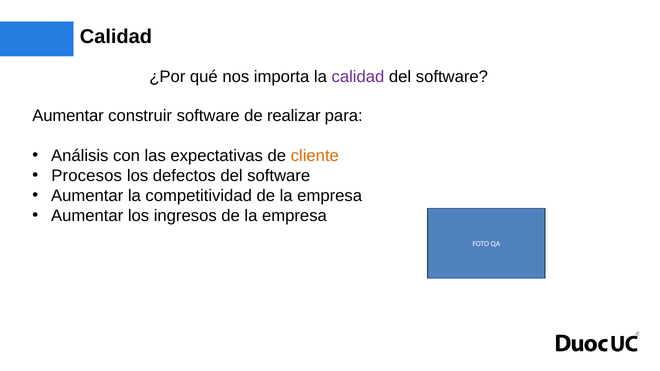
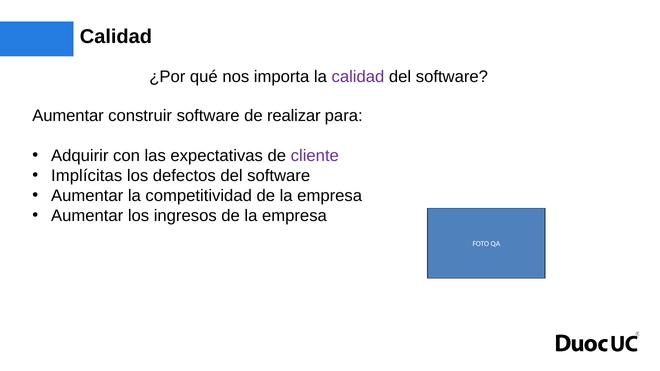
Análisis: Análisis -> Adquirir (80, 156)
cliente colour: orange -> purple (315, 156)
Procesos: Procesos -> Implícitas (87, 176)
